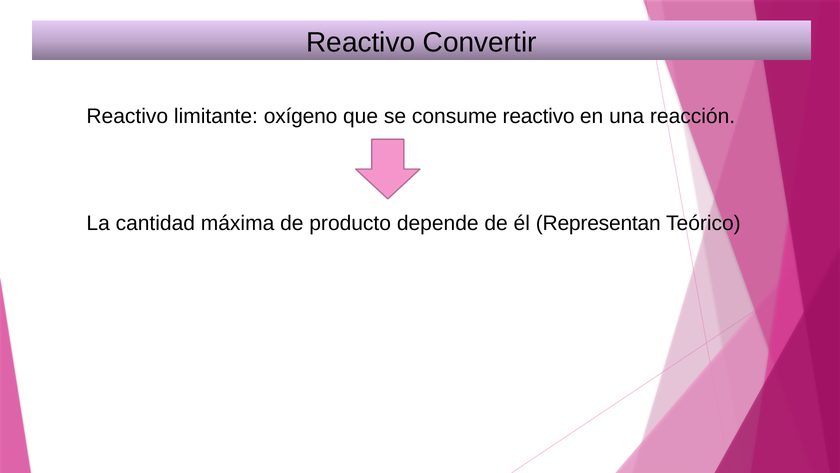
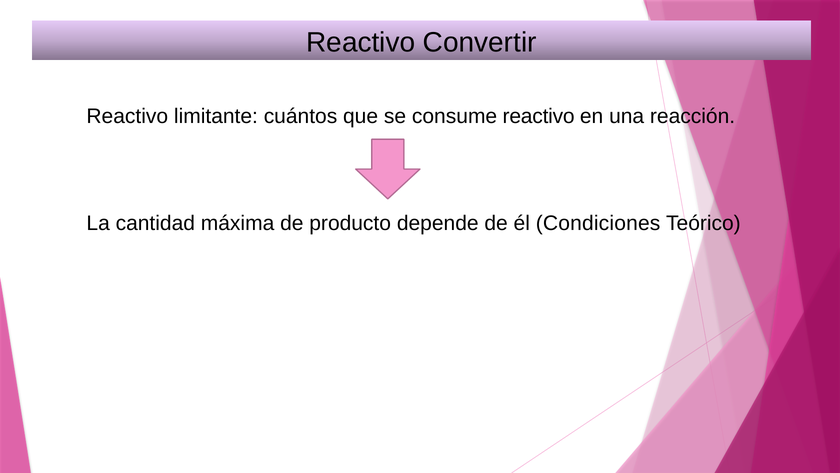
oxígeno: oxígeno -> cuántos (301, 116)
Representan: Representan -> Condiciones (598, 223)
